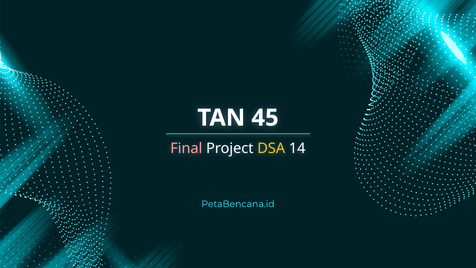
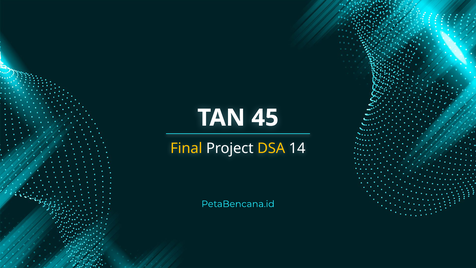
Final colour: pink -> yellow (186, 148)
